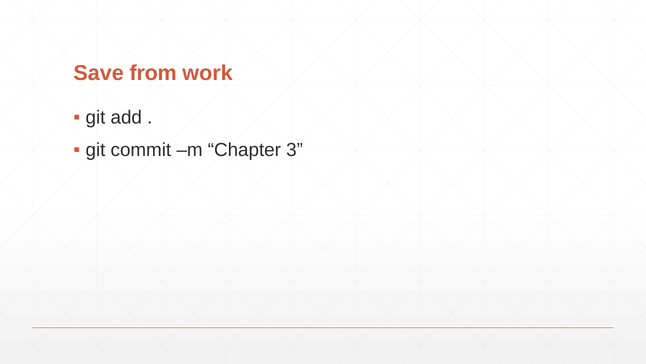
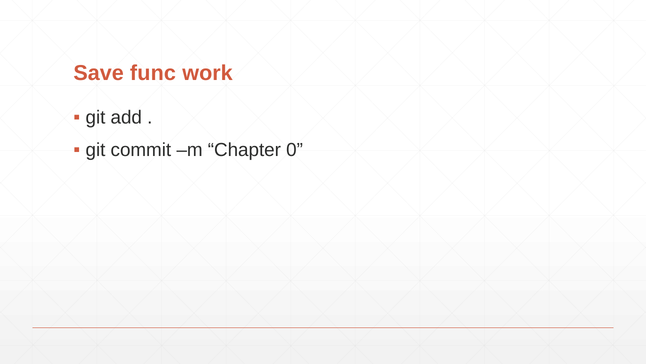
from: from -> func (153, 73)
3: 3 -> 0 (295, 150)
